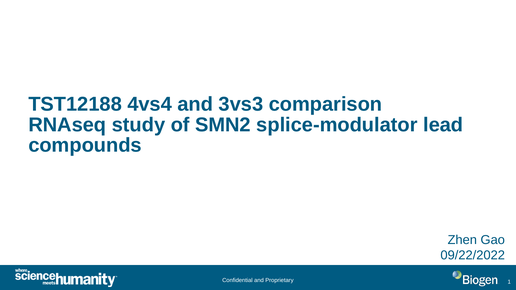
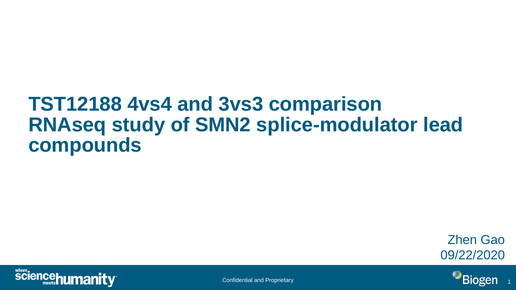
09/22/2022: 09/22/2022 -> 09/22/2020 (473, 255)
